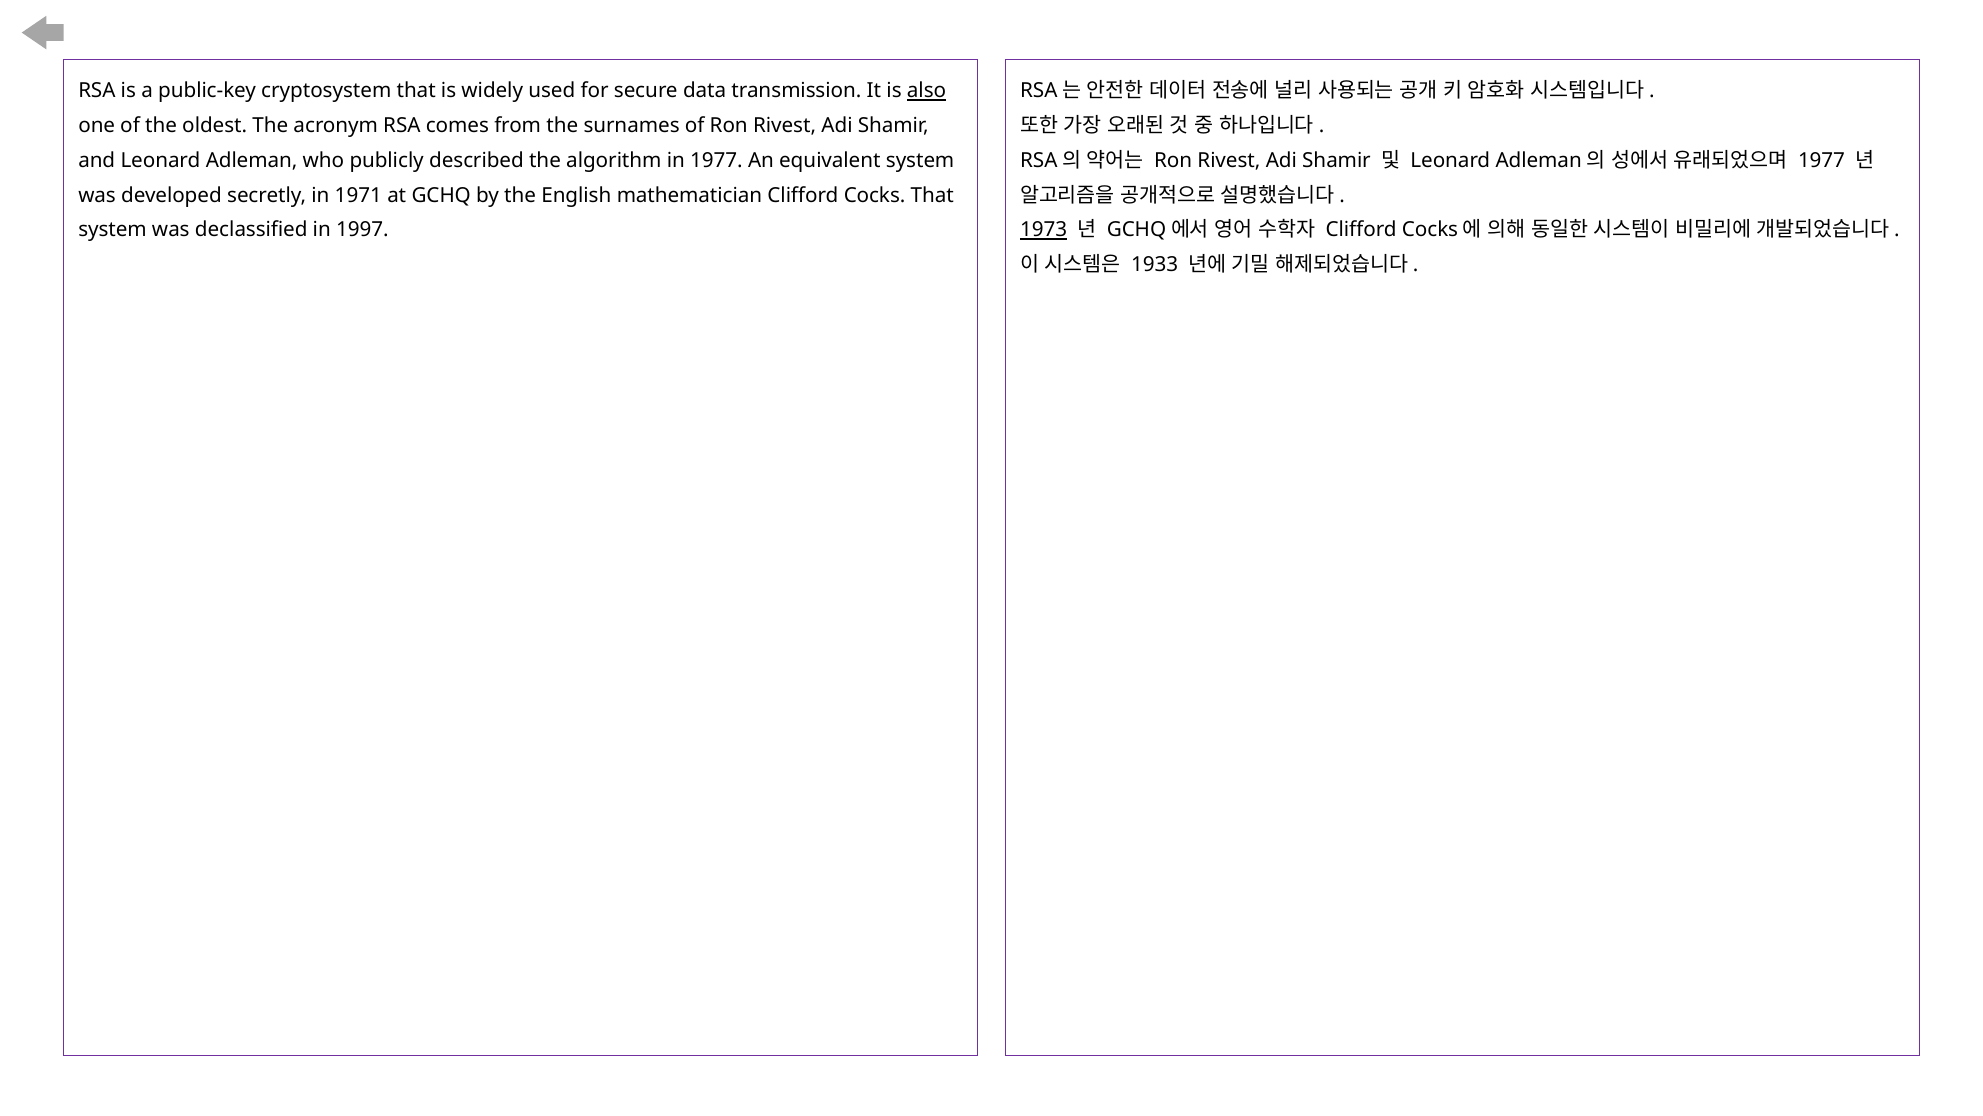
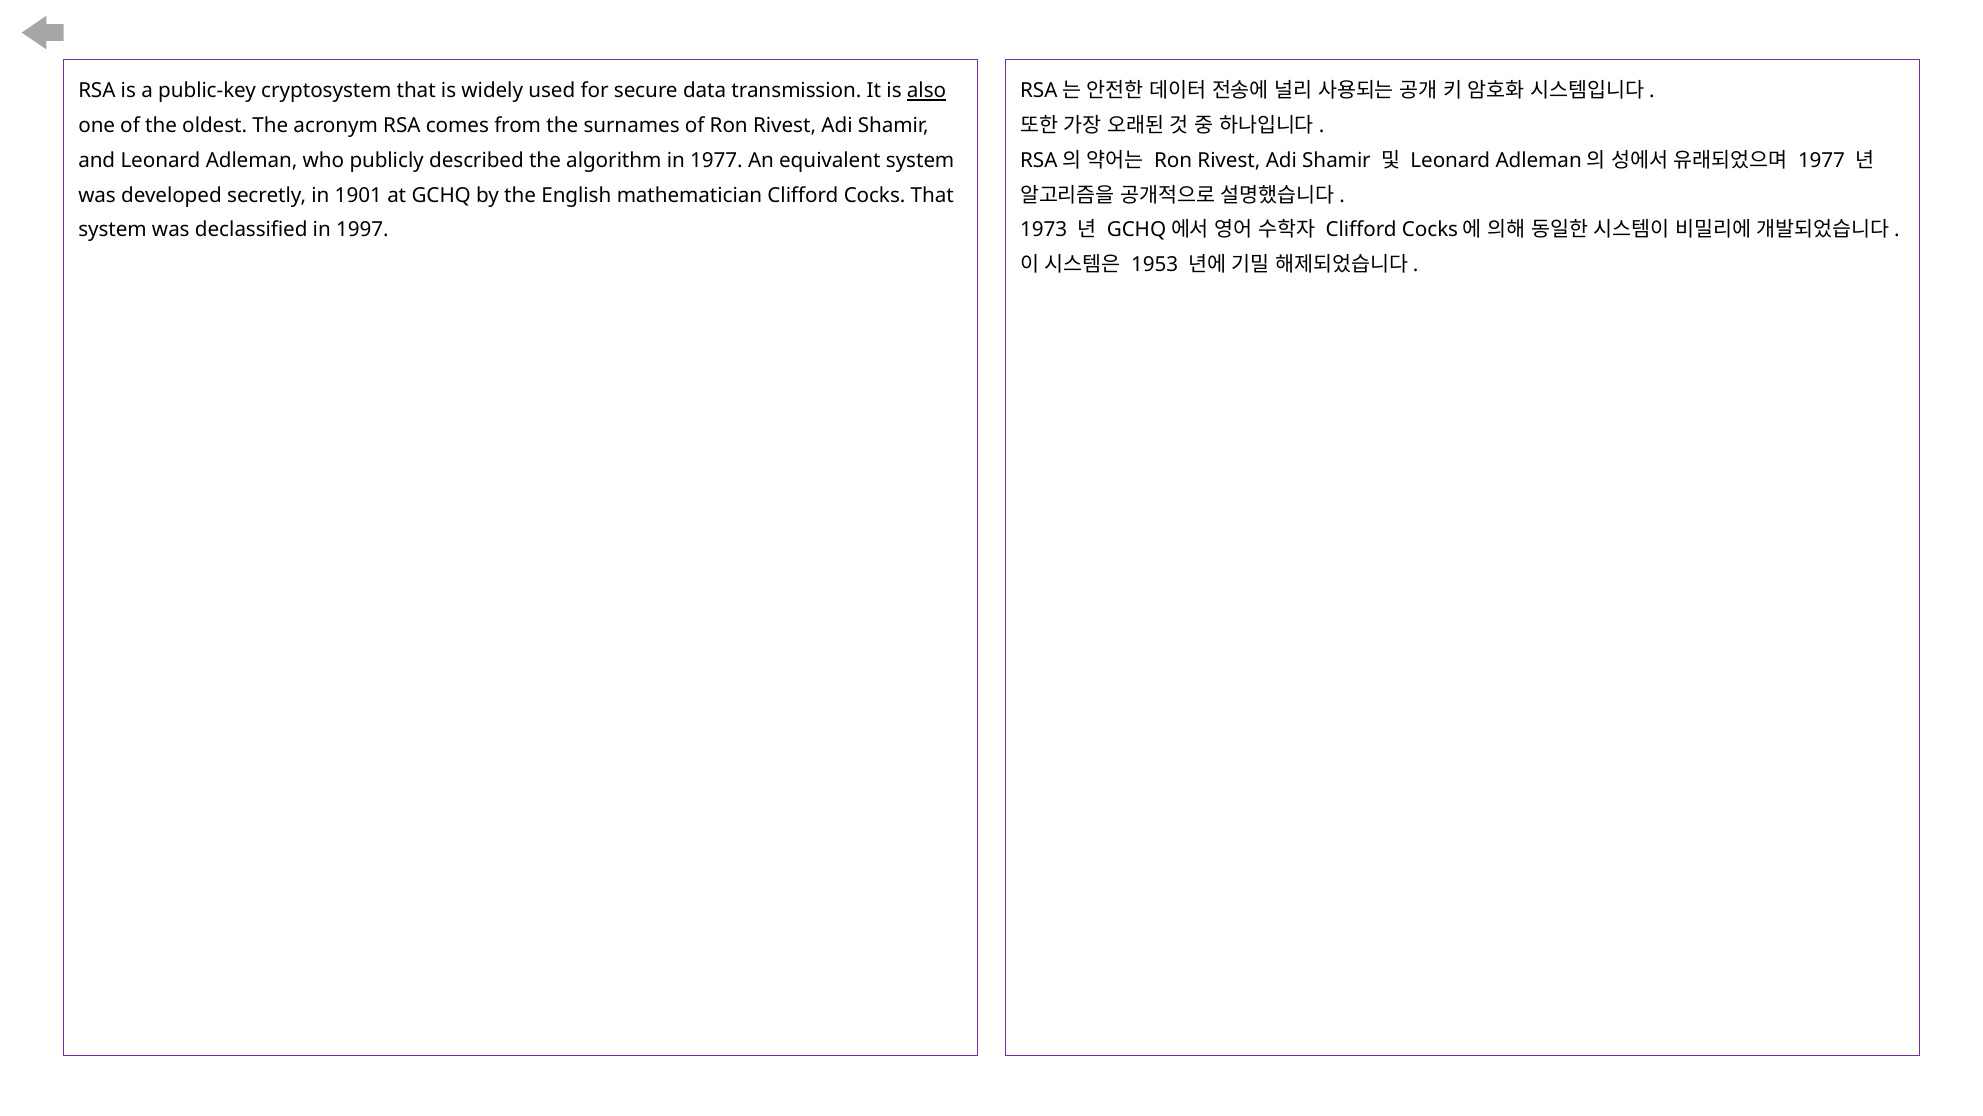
1971: 1971 -> 1901 (358, 195)
1973 underline: present -> none (1044, 230)
1933: 1933 -> 1953 (1155, 265)
